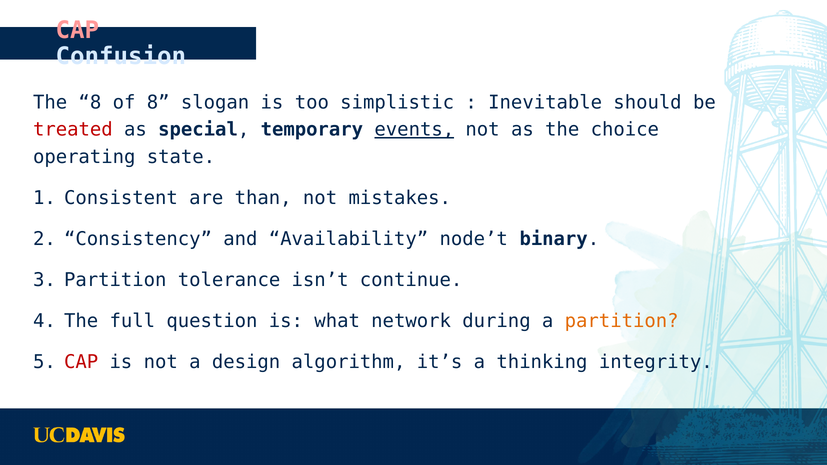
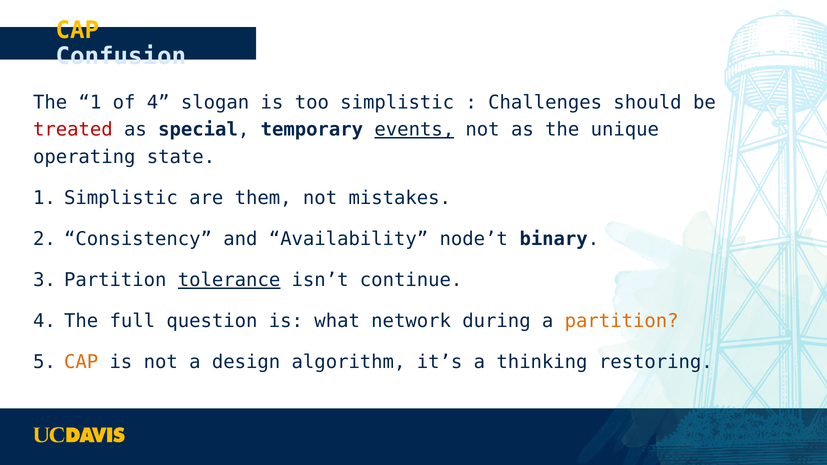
CAP colour: pink -> yellow (78, 30)
The 8: 8 -> 1 (90, 102)
of 8: 8 -> 4 (158, 102)
Inevitable: Inevitable -> Challenges (545, 102)
choice: choice -> unique (625, 130)
Consistent: Consistent -> Simplistic (121, 198)
than: than -> them (263, 198)
tolerance underline: none -> present (229, 280)
CAP colour: red -> orange (81, 362)
integrity: integrity -> restoring (656, 362)
